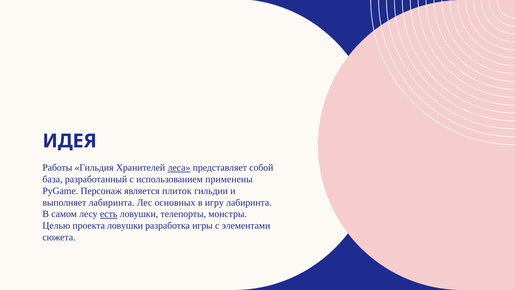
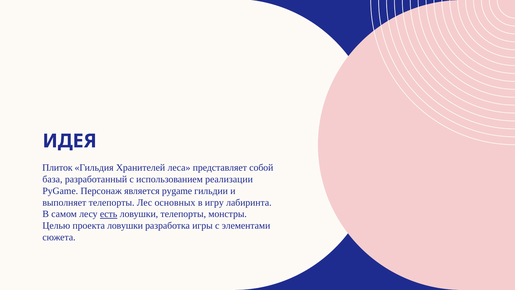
Работы: Работы -> Плиток (57, 168)
леса underline: present -> none (179, 168)
применены: применены -> реализации (229, 179)
является плиток: плиток -> pygame (177, 191)
выполняет лабиринта: лабиринта -> телепорты (112, 202)
